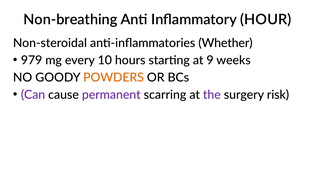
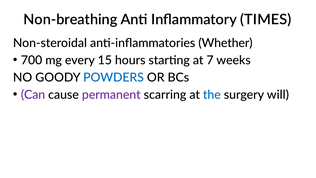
HOUR: HOUR -> TIMES (266, 20)
979: 979 -> 700 (32, 60)
10: 10 -> 15 (105, 60)
9: 9 -> 7 (210, 60)
POWDERS colour: orange -> blue (114, 77)
the colour: purple -> blue (212, 95)
risk: risk -> will (278, 95)
